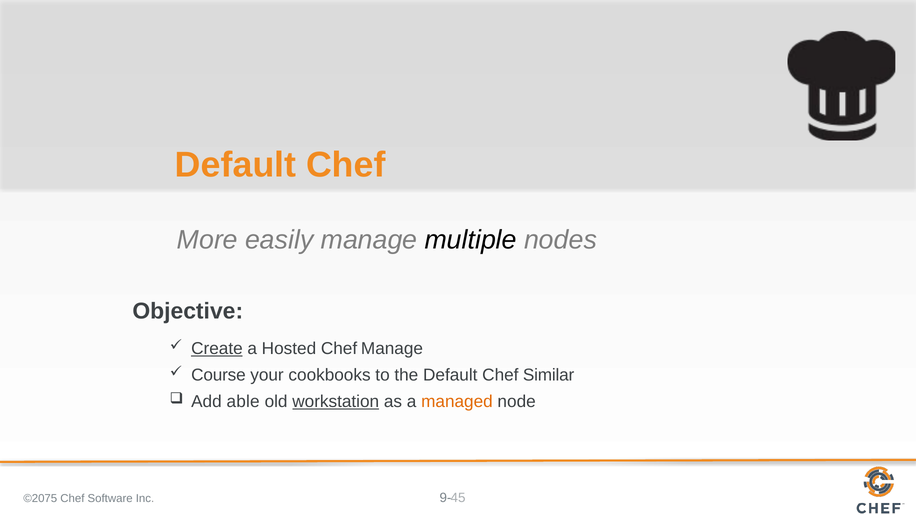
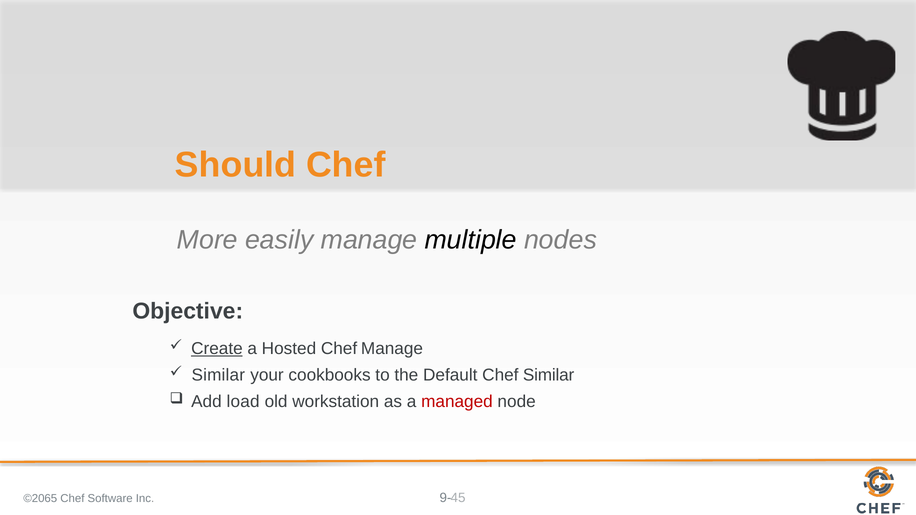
Default: Default -> Should (236, 165)
Course: Course -> Similar (218, 375)
able: able -> load (243, 402)
workstation underline: present -> none (336, 402)
managed colour: orange -> red (457, 402)
©2075: ©2075 -> ©2065 (40, 499)
